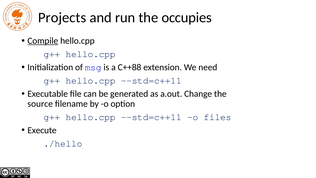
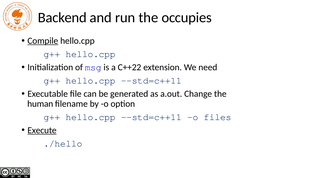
Projects: Projects -> Backend (62, 18)
C++88: C++88 -> C++22 (130, 67)
source: source -> human (40, 104)
Execute underline: none -> present (42, 130)
